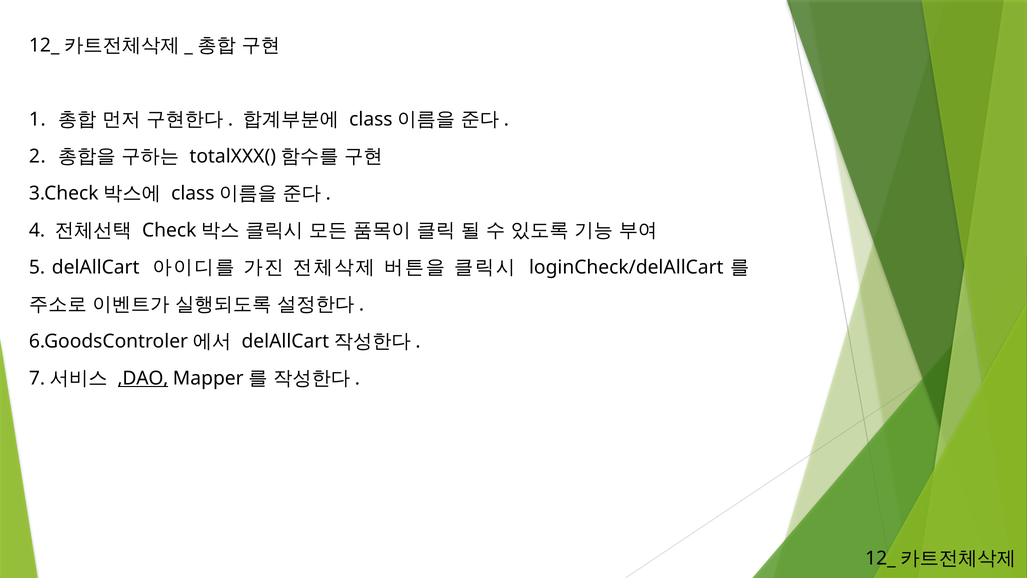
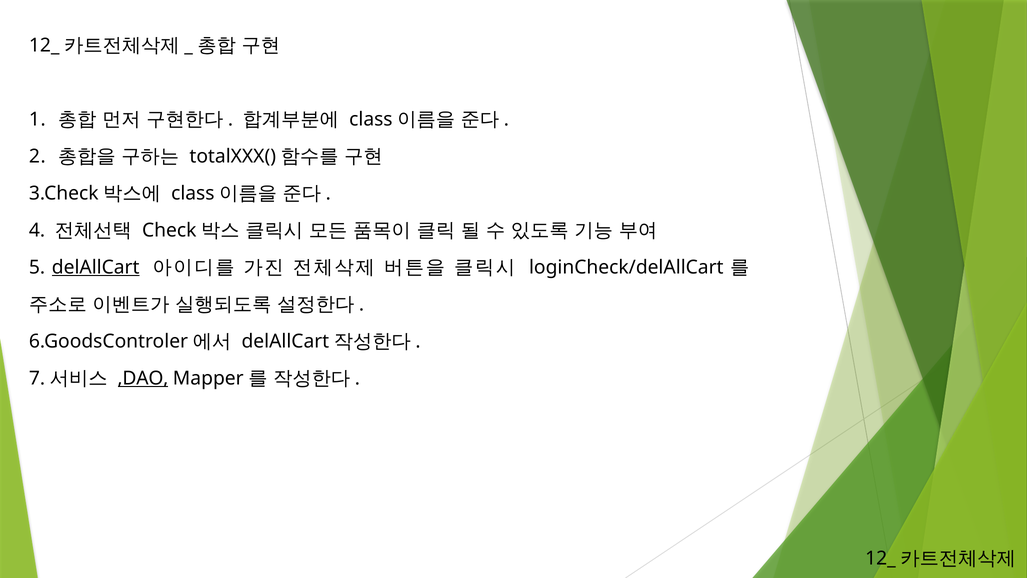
delAllCart underline: none -> present (96, 267)
